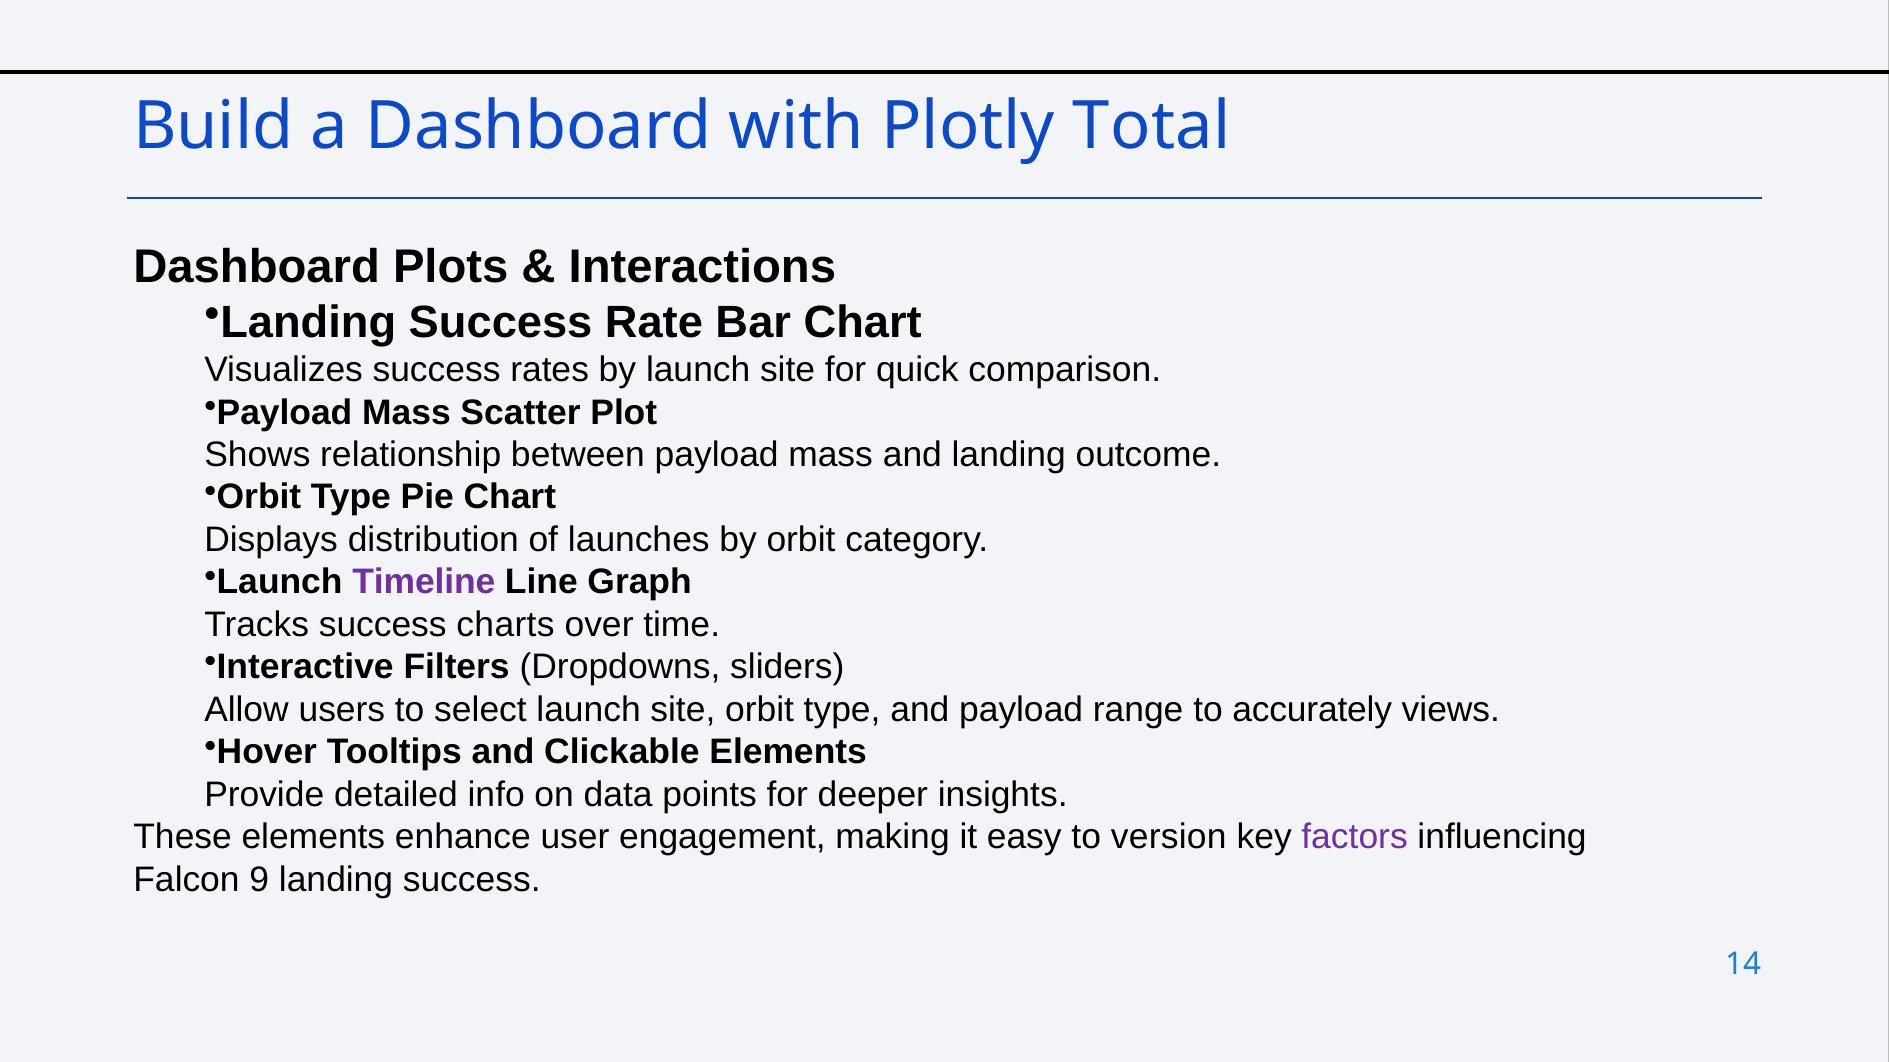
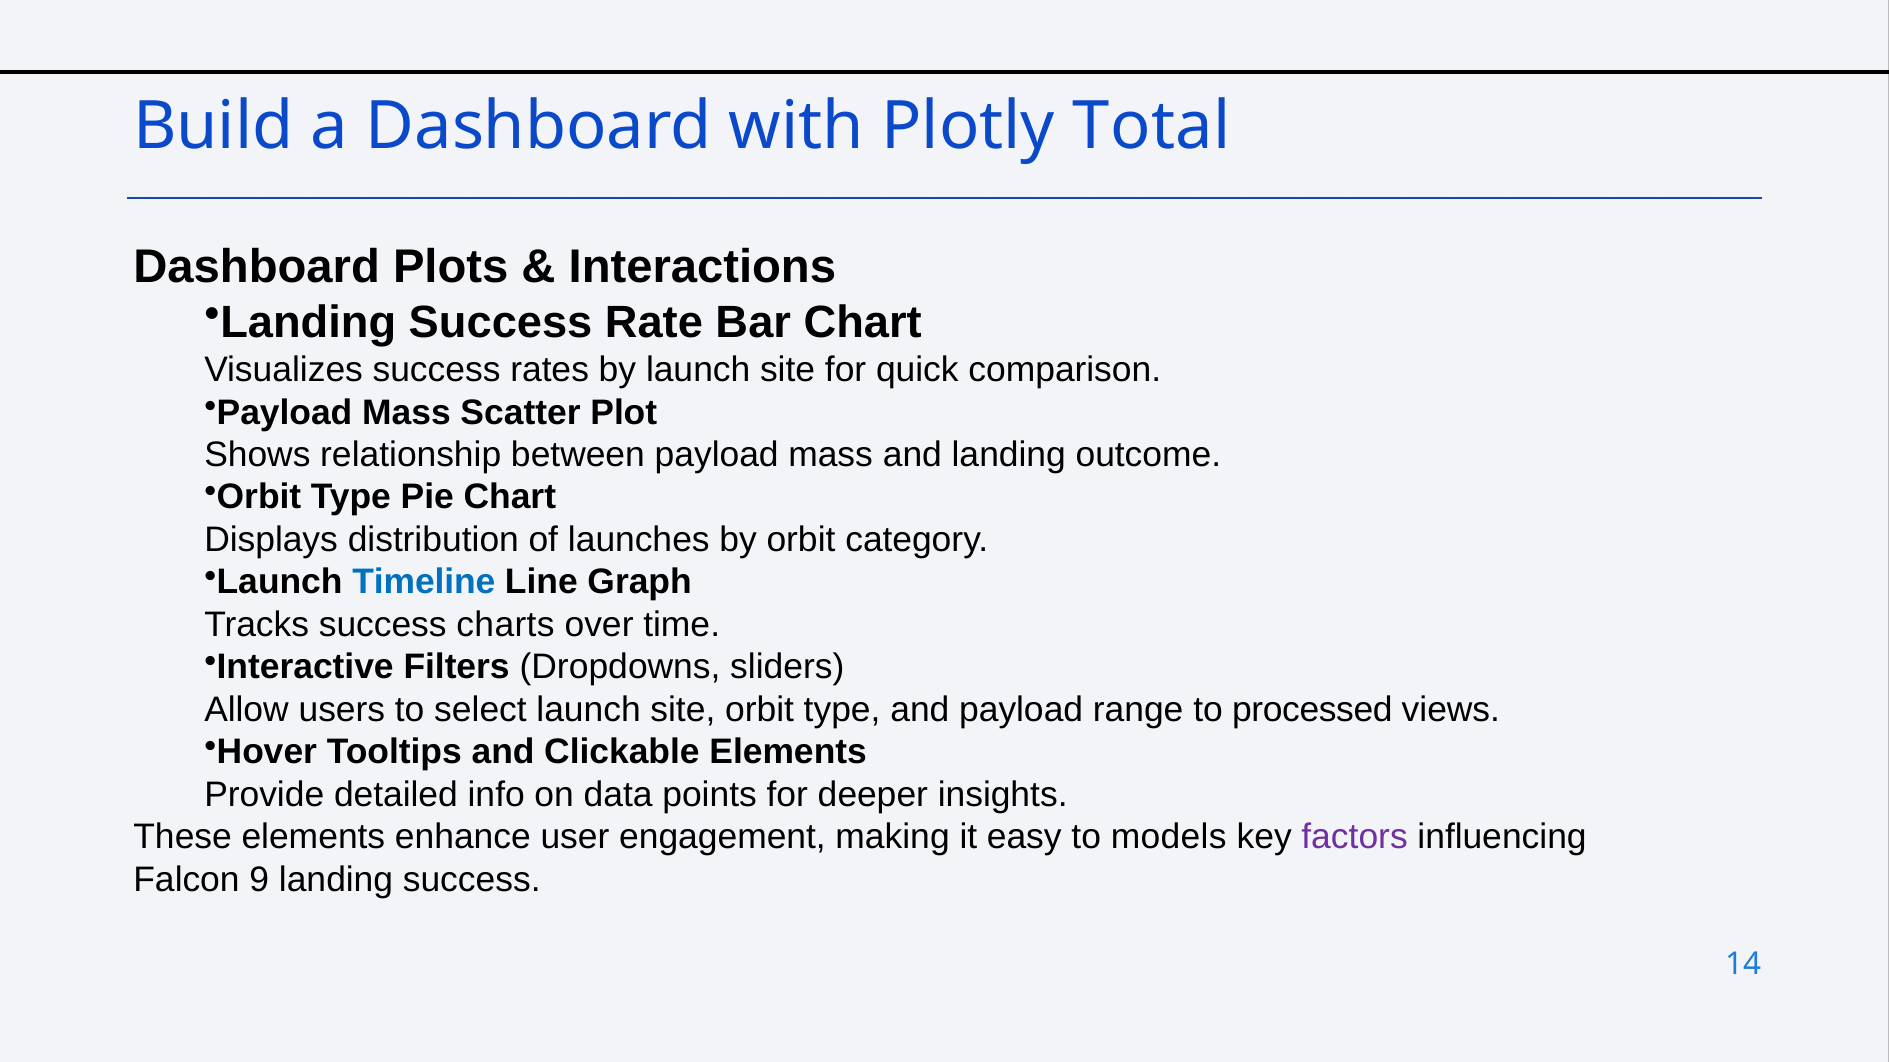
Timeline colour: purple -> blue (424, 583)
accurately: accurately -> processed (1312, 710)
version: version -> models (1169, 838)
